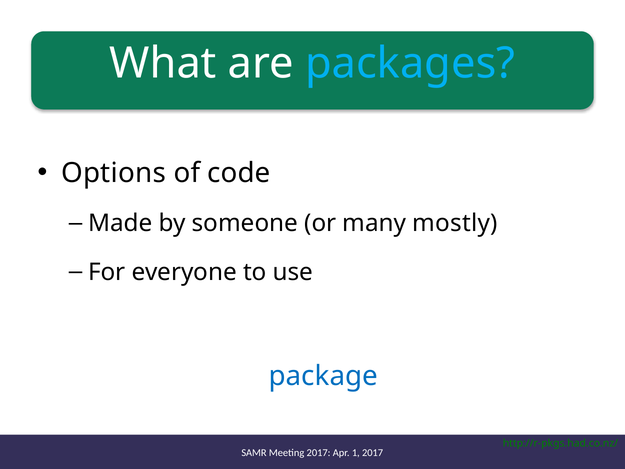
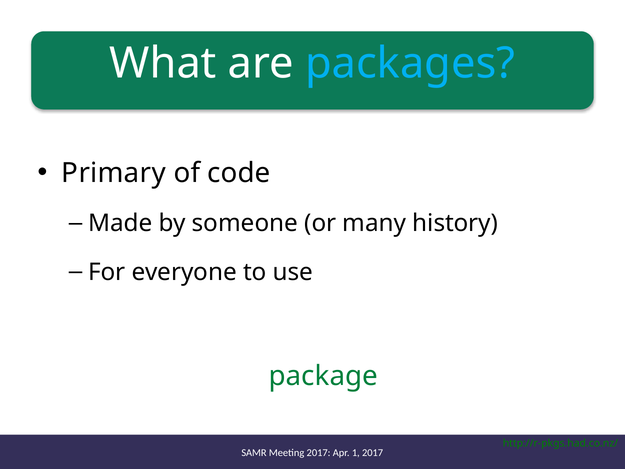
Options: Options -> Primary (114, 173)
mostly: mostly -> history (455, 223)
package colour: blue -> green (323, 376)
